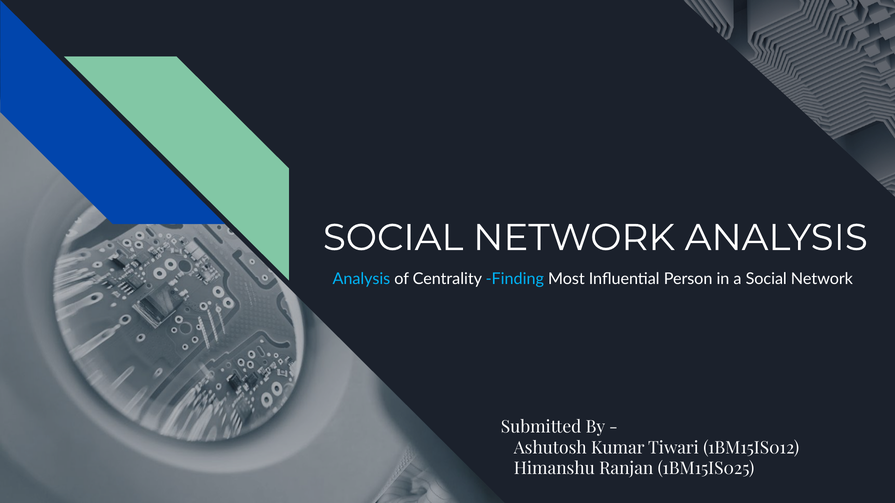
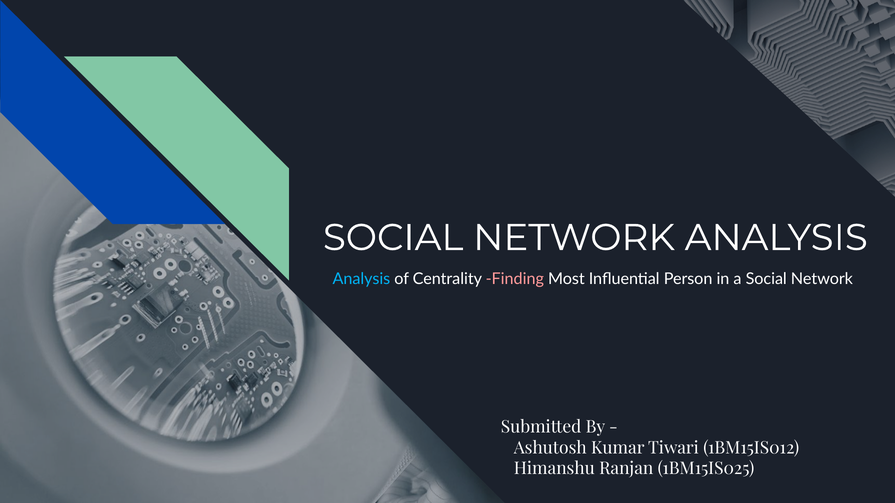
Finding colour: light blue -> pink (515, 279)
